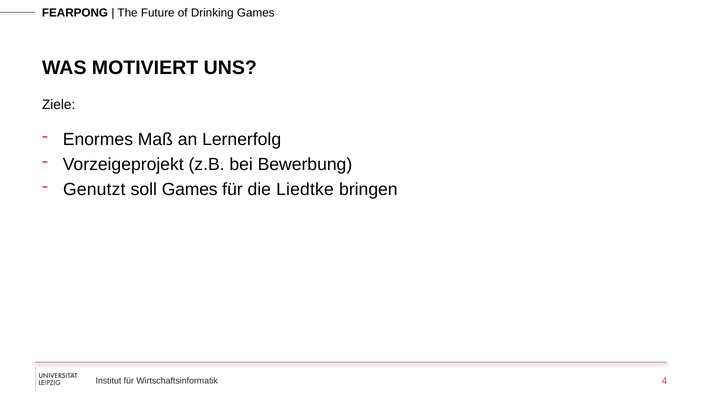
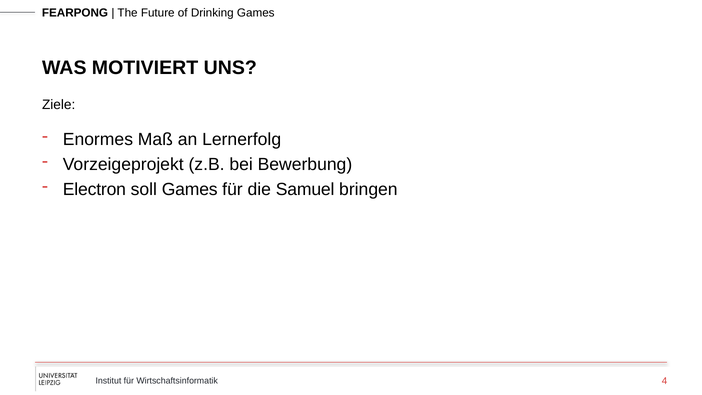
Genutzt: Genutzt -> Electron (94, 189)
Liedtke: Liedtke -> Samuel (305, 189)
